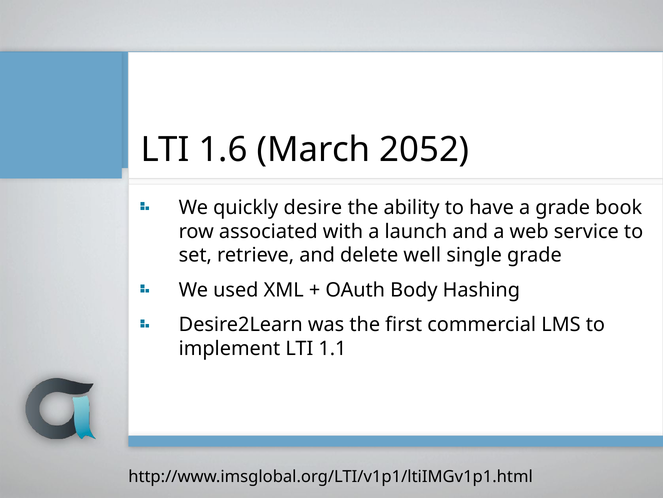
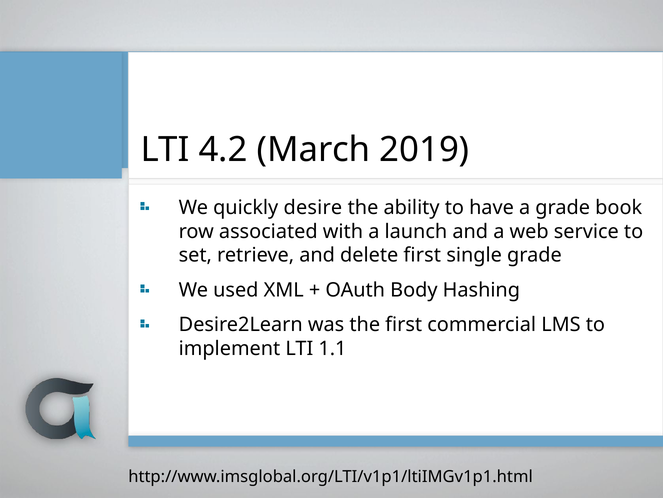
1.6: 1.6 -> 4.2 (223, 150)
2052: 2052 -> 2019 (424, 150)
delete well: well -> first (422, 255)
